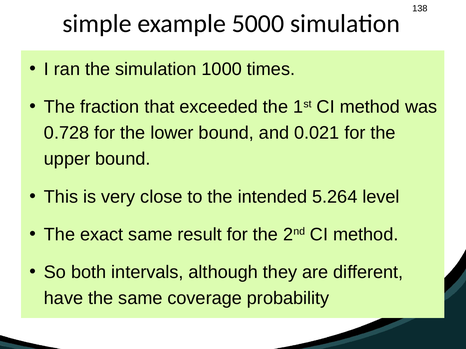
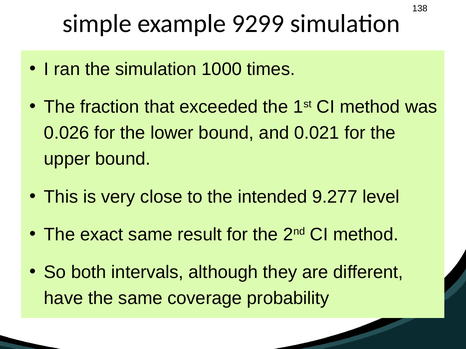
5000: 5000 -> 9299 (258, 24)
0.728: 0.728 -> 0.026 (67, 133)
5.264: 5.264 -> 9.277 (335, 197)
